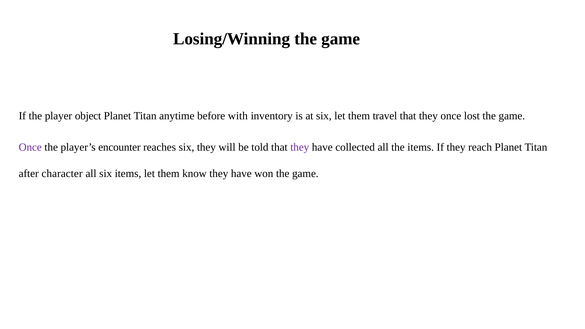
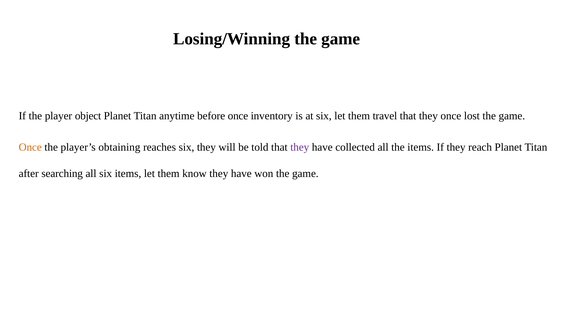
before with: with -> once (238, 116)
Once colour: purple -> orange (30, 147)
encounter: encounter -> obtaining (119, 147)
character: character -> searching (62, 173)
